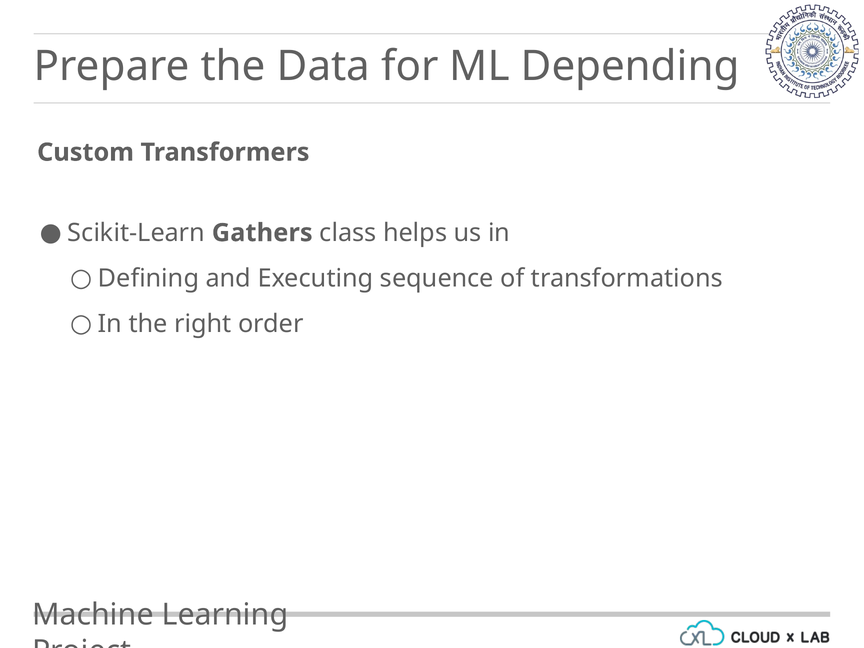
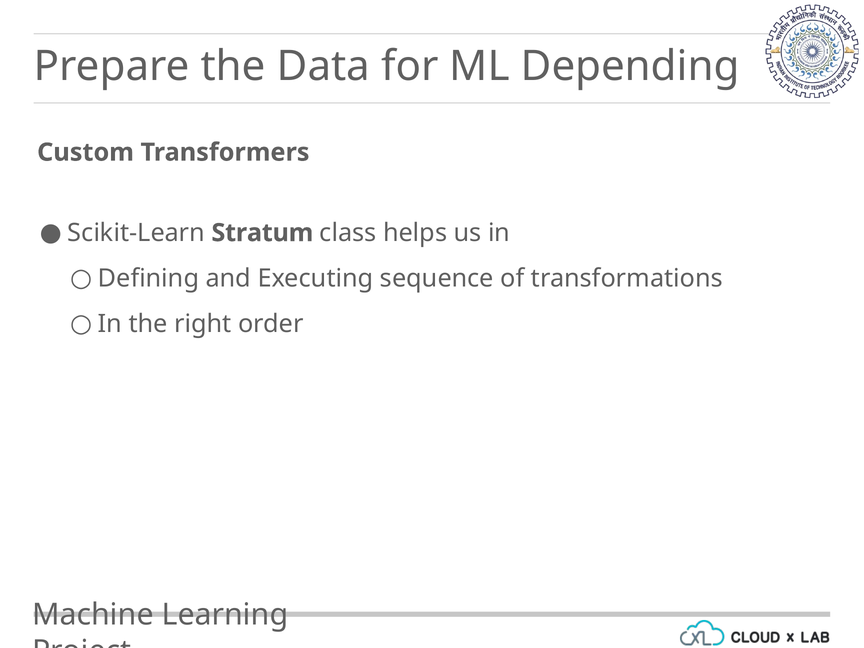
Gathers: Gathers -> Stratum (262, 233)
